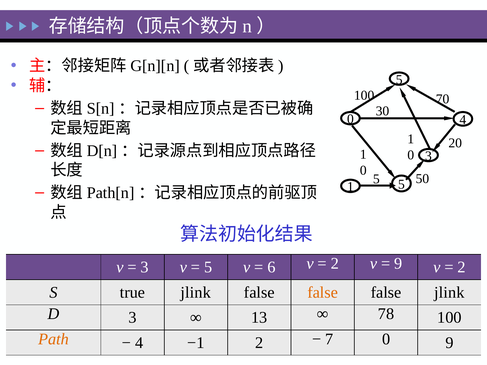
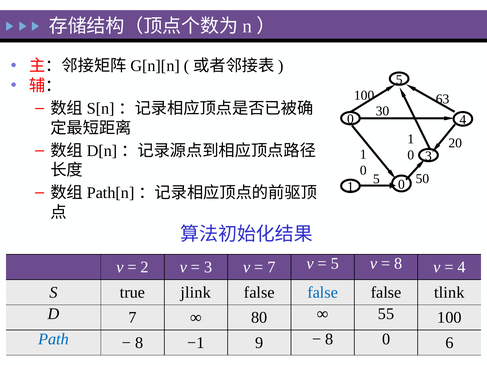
70: 70 -> 63 (443, 99)
5: 5 -> 0 (401, 185)
3: 3 -> 2 (145, 267)
5: 5 -> 3 (208, 267)
6: 6 -> 7 (271, 267)
2: 2 -> 5 (335, 264)
9: 9 -> 8 (398, 264)
2: 2 -> 4 (462, 267)
false colour: orange -> blue (323, 293)
false jlink: jlink -> tlink (449, 293)
D 3: 3 -> 7 (133, 318)
13: 13 -> 80 (259, 318)
78: 78 -> 55 (386, 314)
Path colour: orange -> blue (53, 339)
4: 4 -> 8 (139, 343)
−1 2: 2 -> 9 (259, 343)
7: 7 -> 8 (329, 339)
0 9: 9 -> 6 (449, 343)
